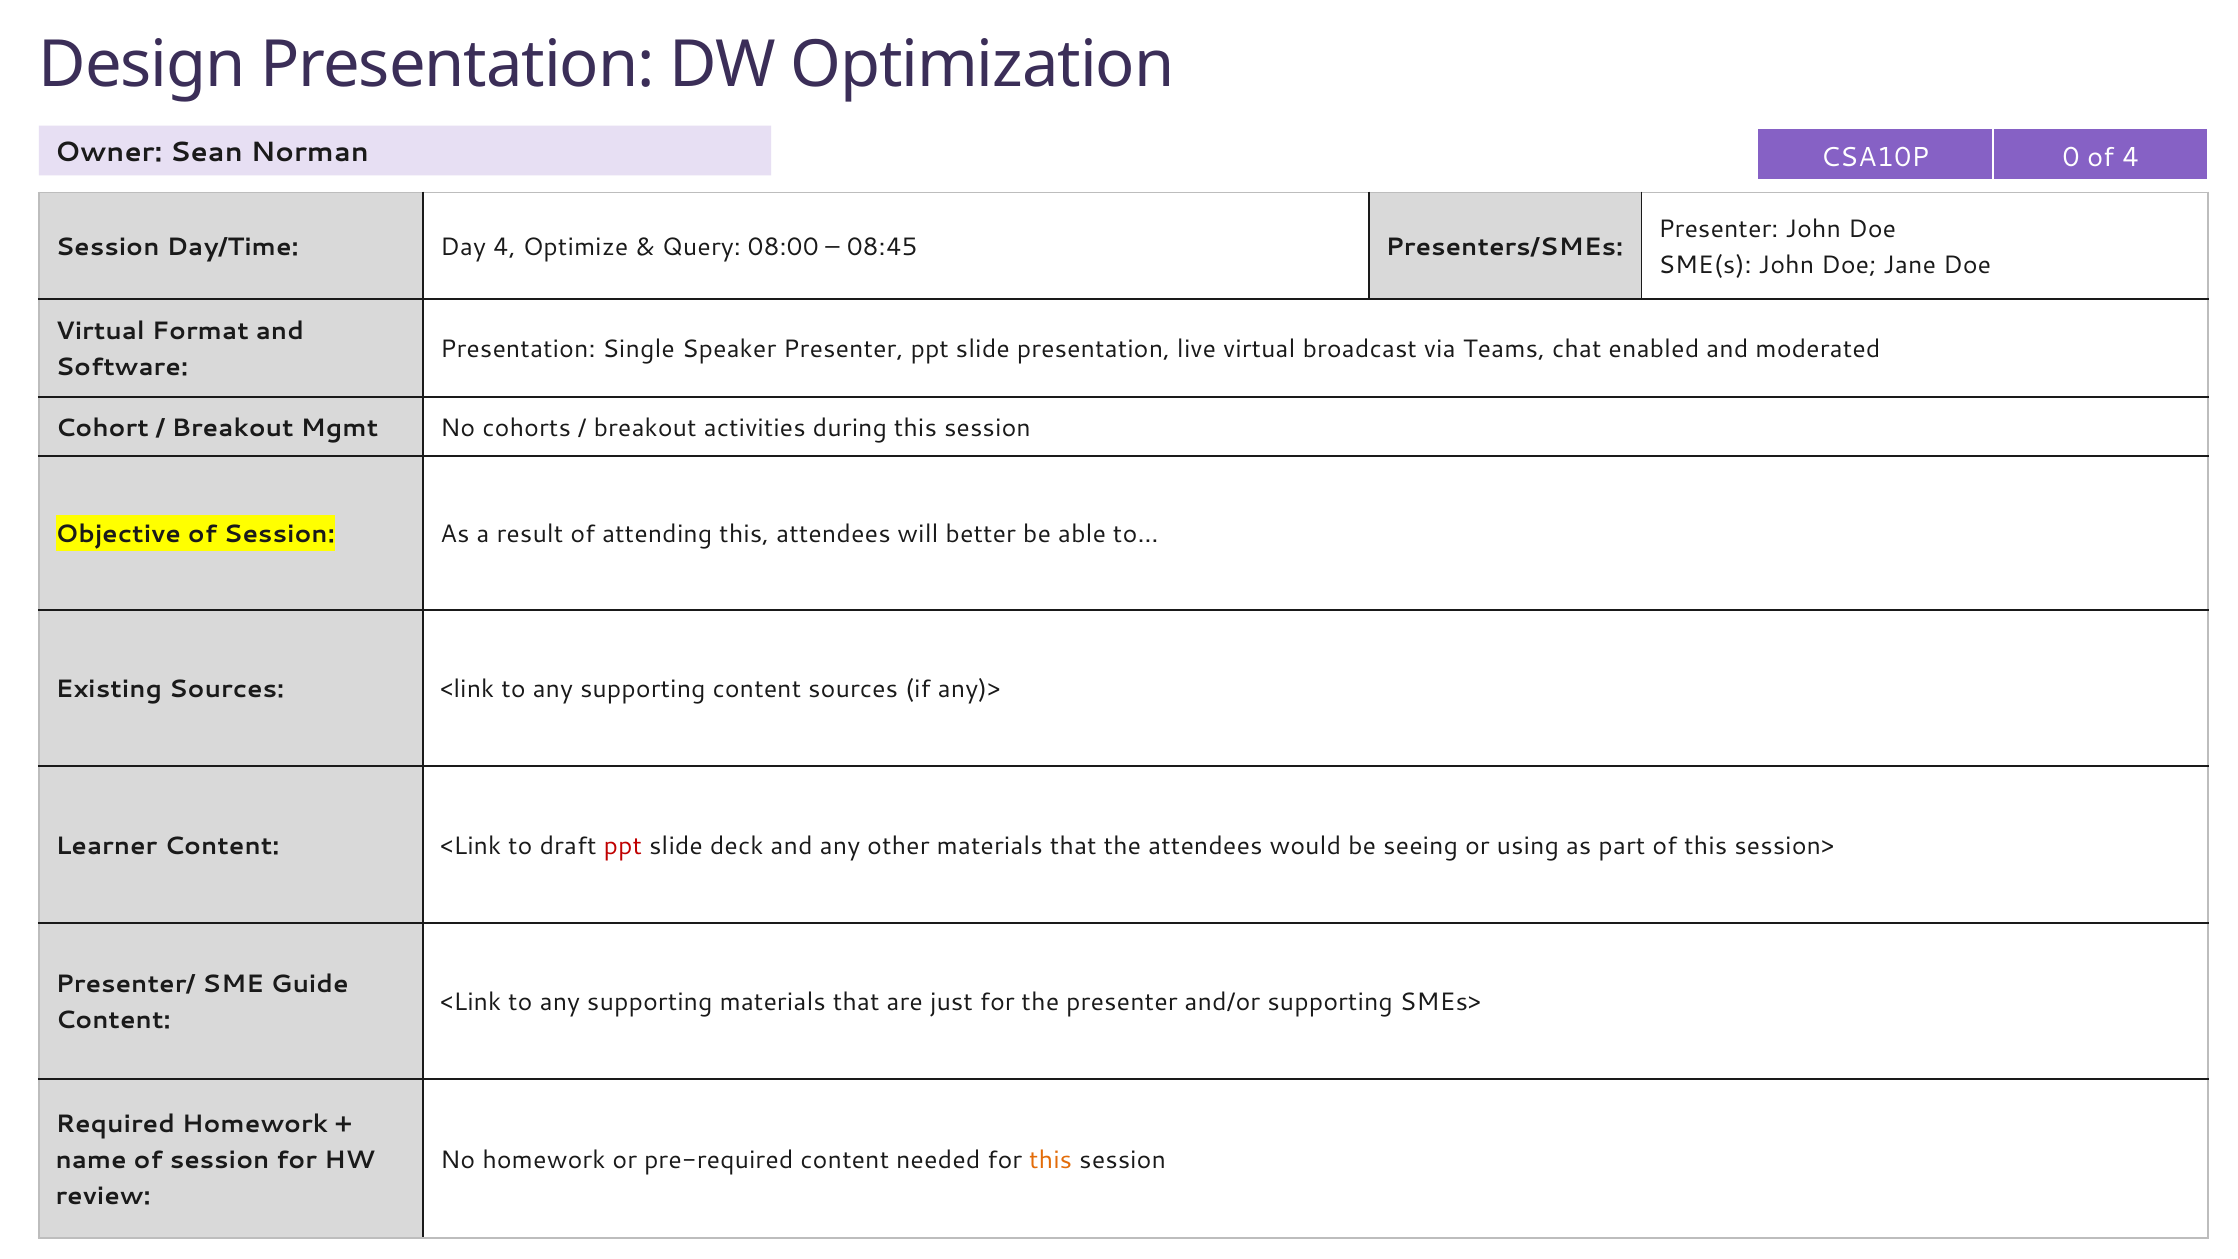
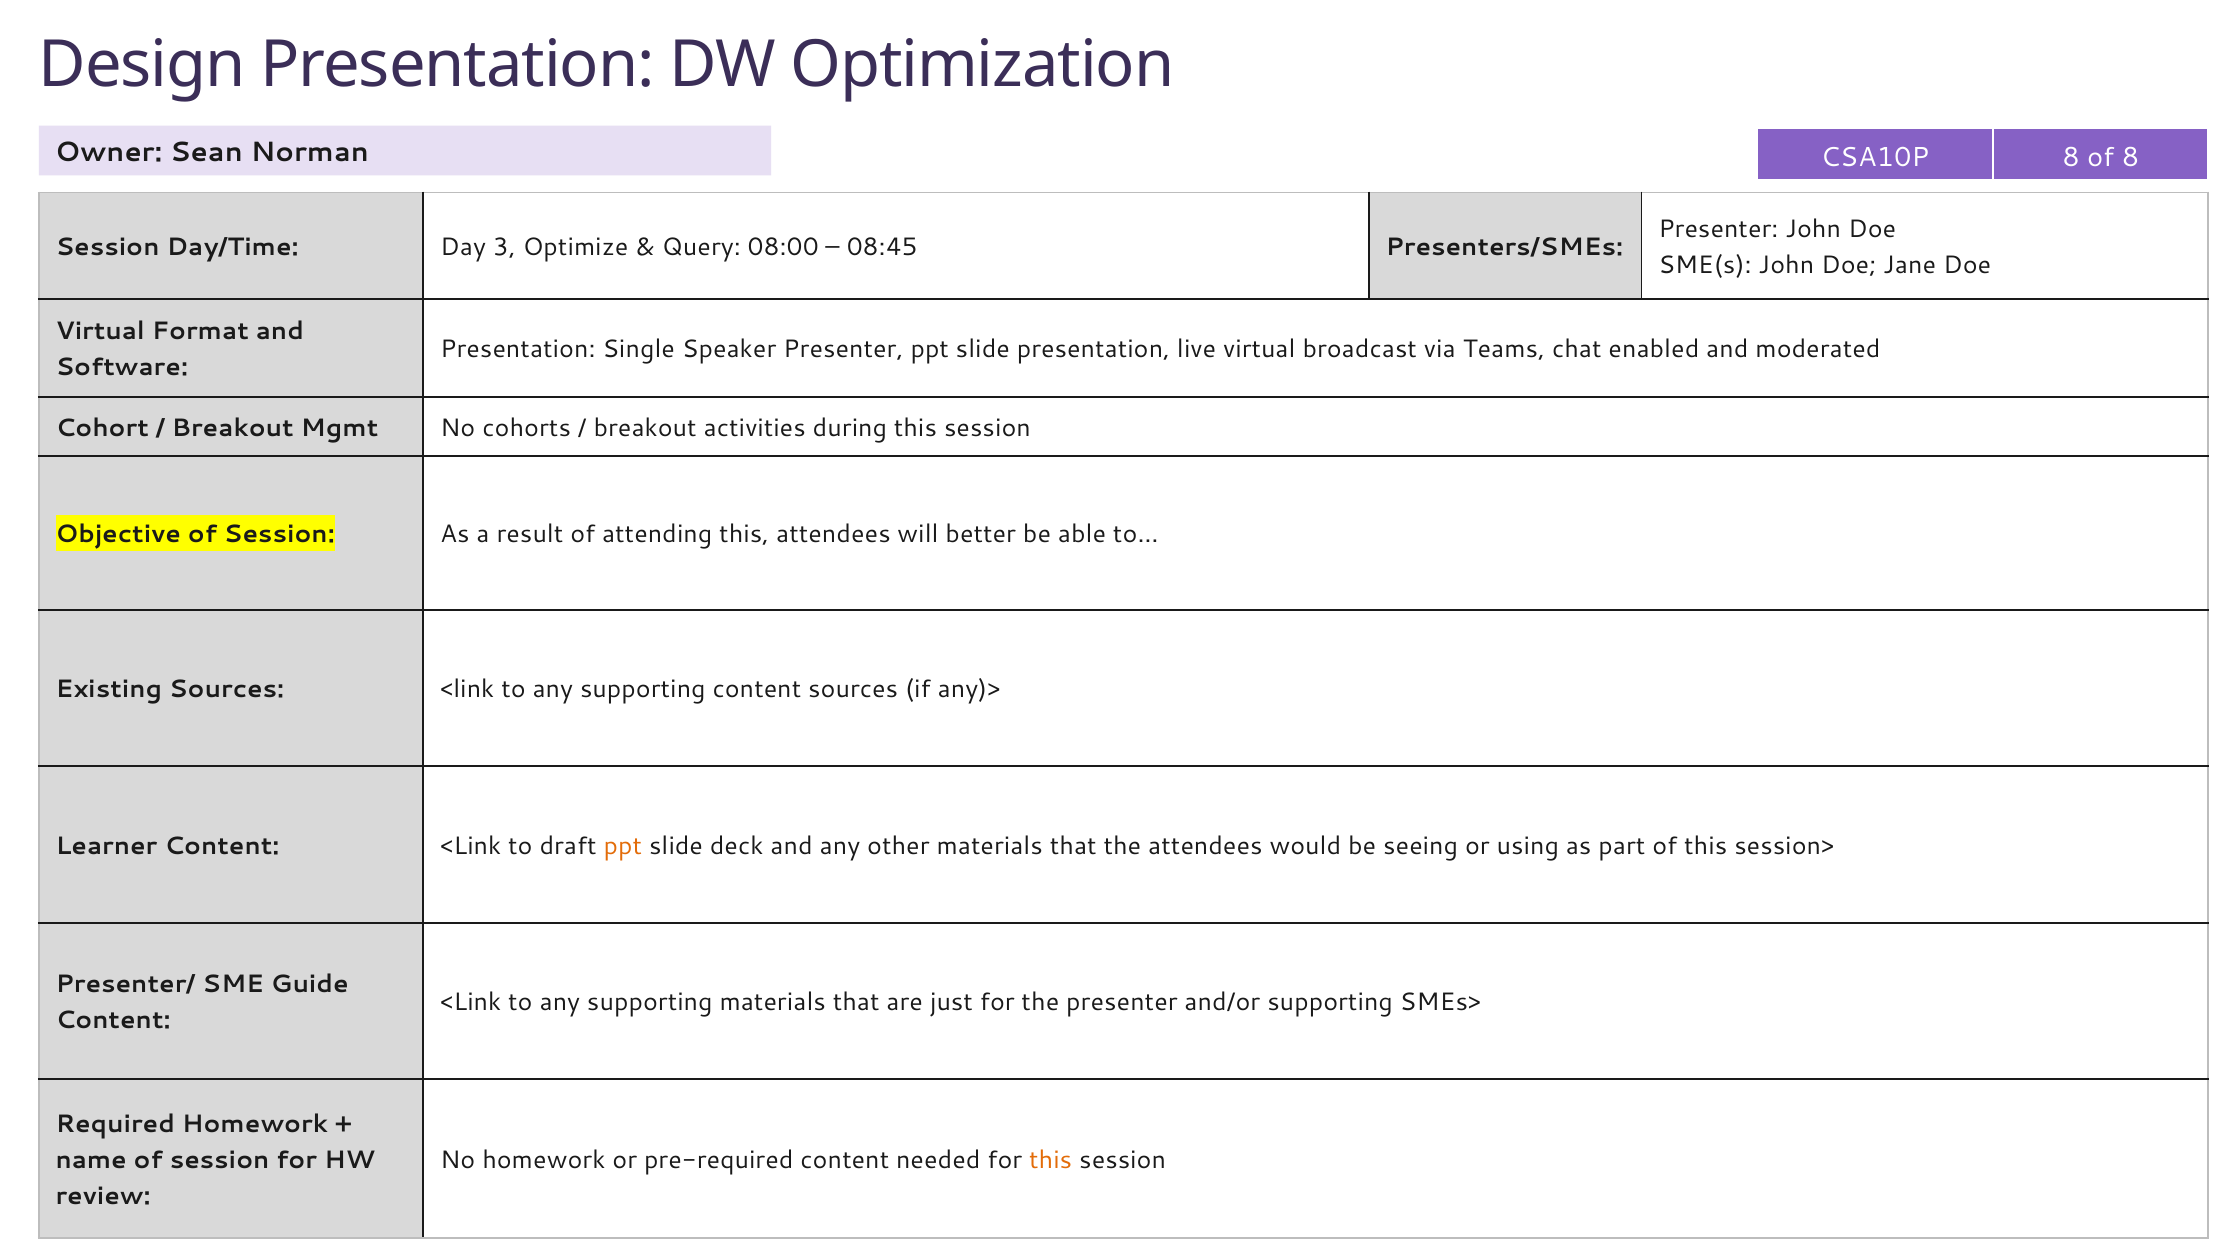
CSA10P 0: 0 -> 8 (2071, 157)
of 4: 4 -> 8 (2131, 157)
Day 4: 4 -> 3 (504, 247)
ppt colour: red -> orange (623, 846)
